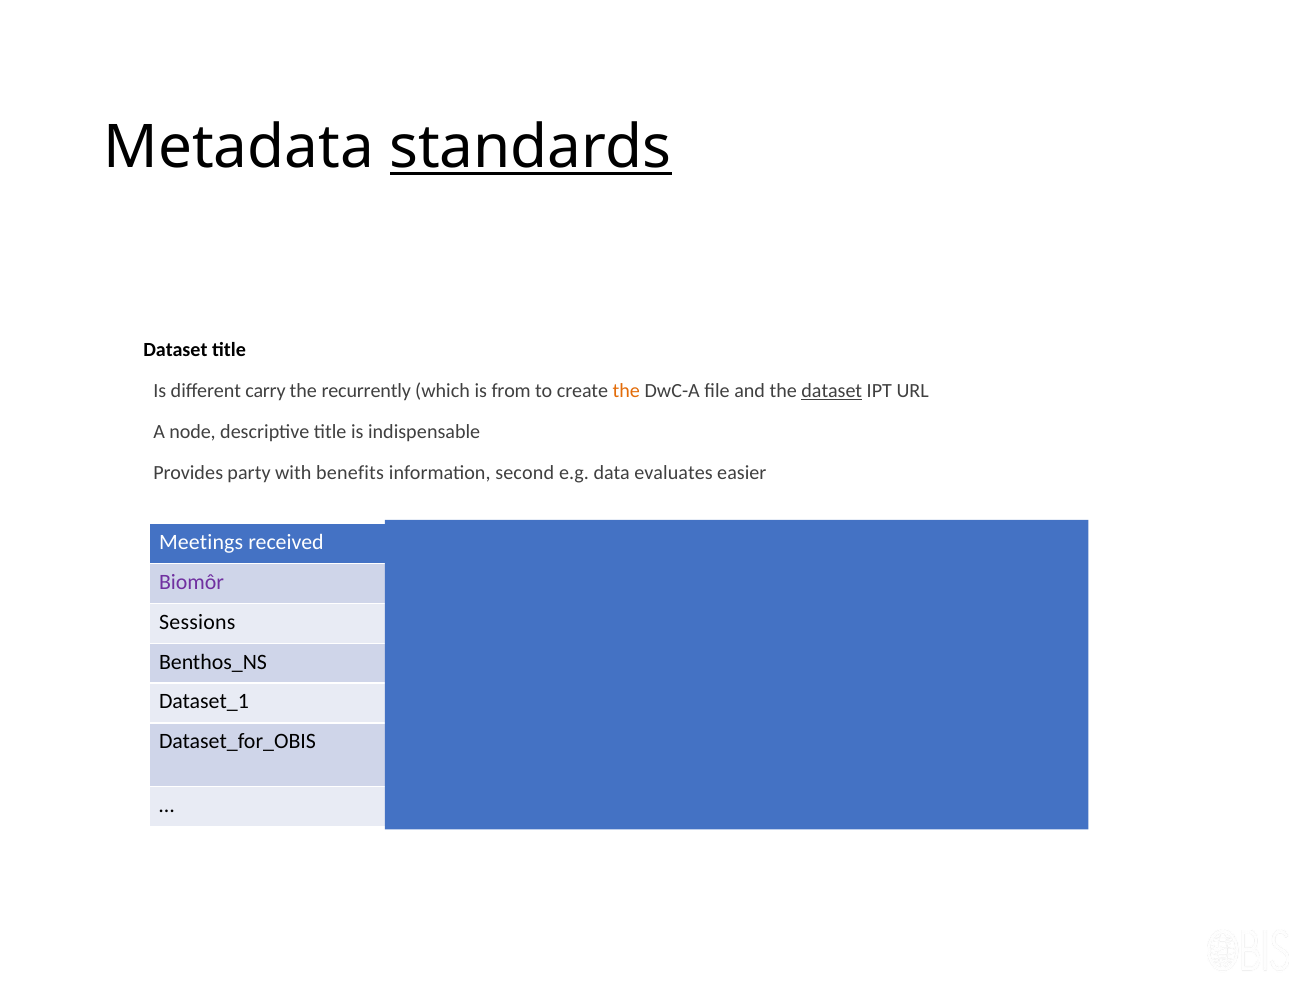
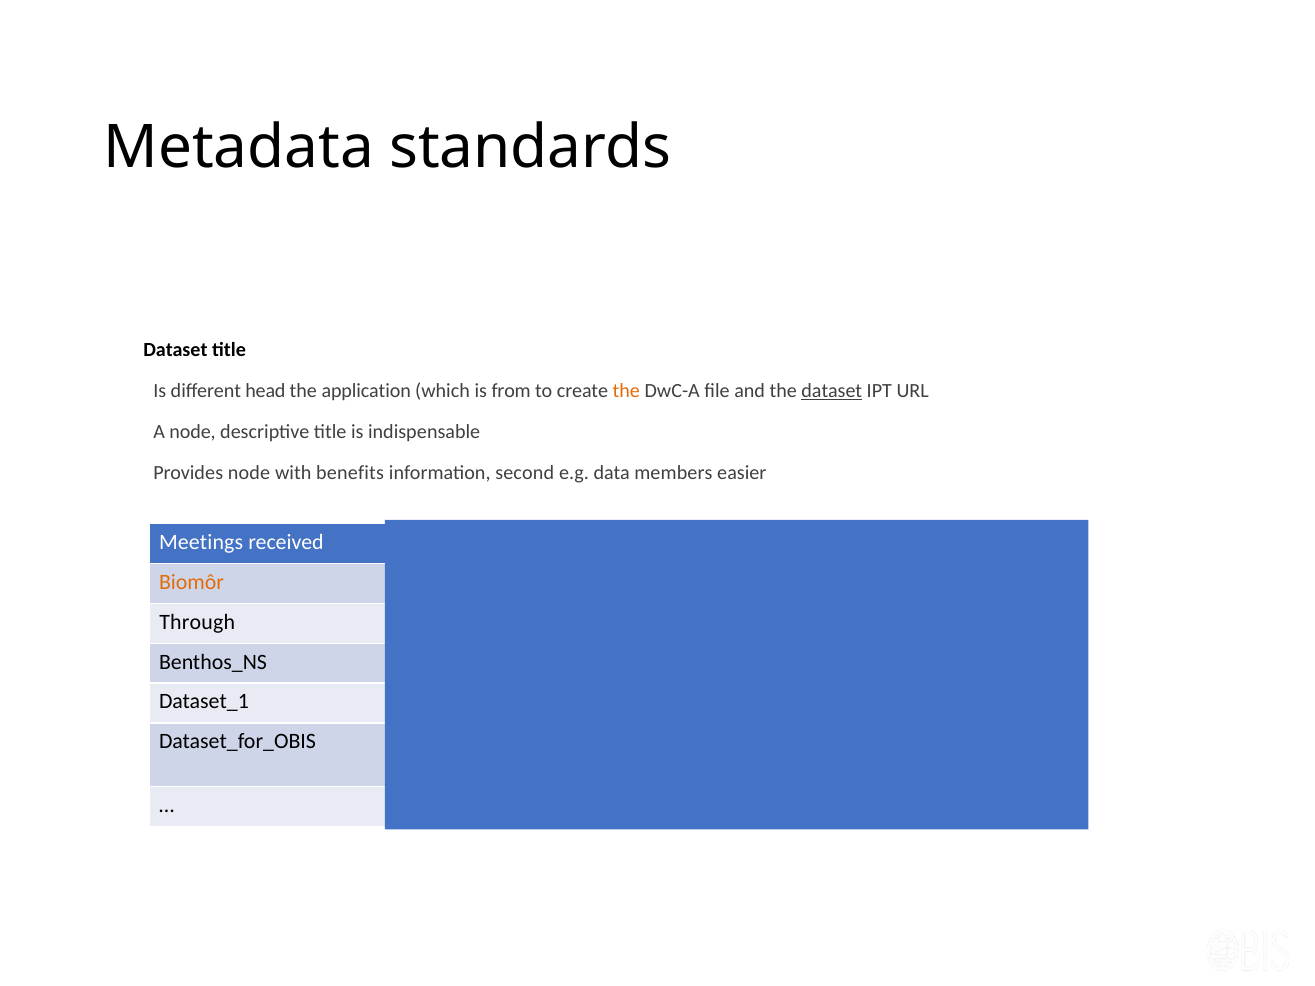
standards underline: present -> none (531, 147)
carry: carry -> head (265, 391)
recurrently: recurrently -> application (366, 391)
Provides party: party -> node (249, 473)
evaluates: evaluates -> members (673, 473)
Biomôr colour: purple -> orange (192, 582)
Sessions: Sessions -> Through (197, 622)
